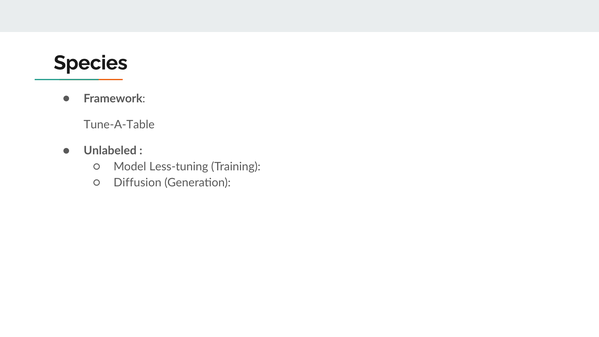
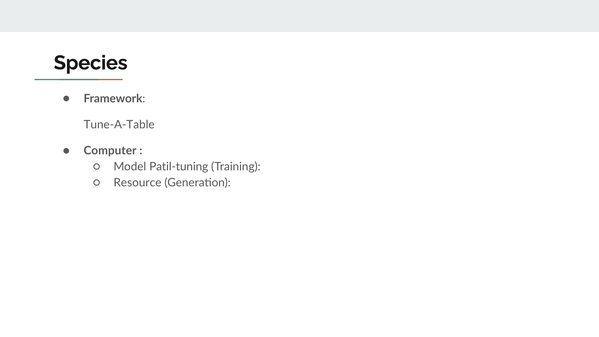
Unlabeled: Unlabeled -> Computer (110, 151)
Less-tuning: Less-tuning -> Patil-tuning (179, 167)
Diffusion: Diffusion -> Resource (138, 183)
